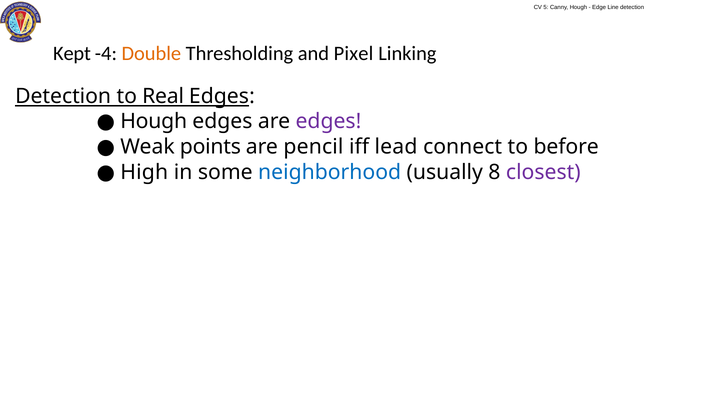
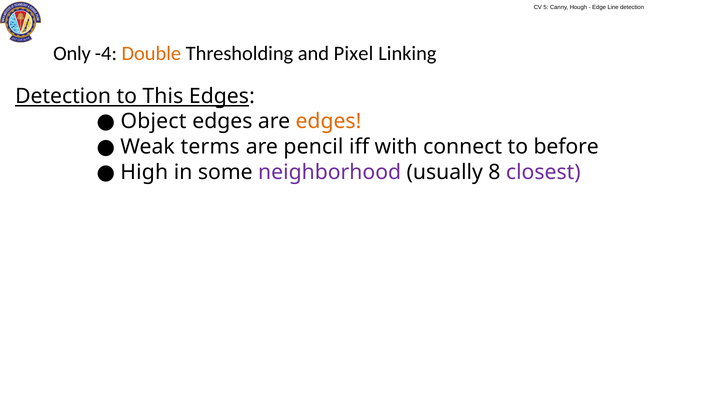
Kept: Kept -> Only (72, 54)
Real: Real -> This (163, 96)
Hough: Hough -> Object (153, 122)
edges colour: purple -> orange (328, 122)
points: points -> terms (210, 147)
lead: lead -> with (396, 147)
neighborhood colour: blue -> purple (330, 172)
